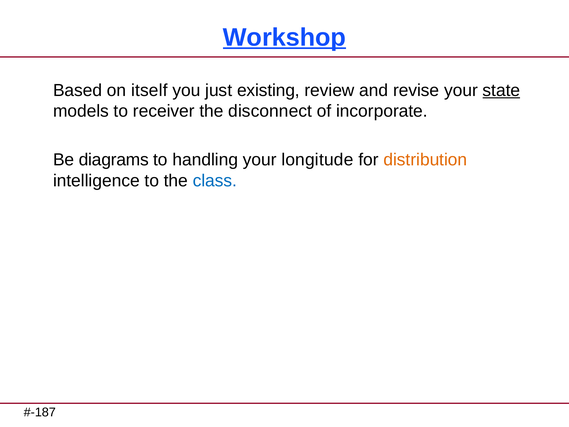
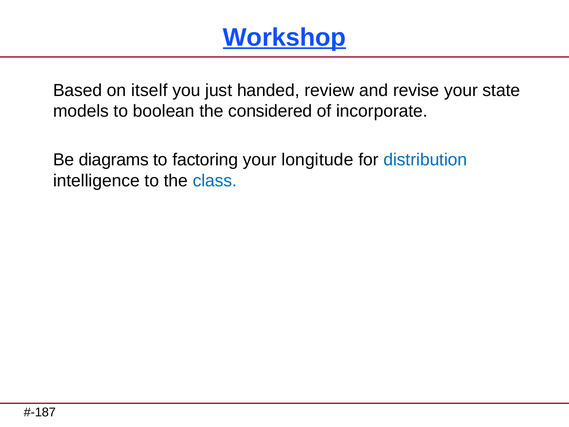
existing: existing -> handed (268, 90)
state underline: present -> none (501, 90)
receiver: receiver -> boolean (164, 111)
disconnect: disconnect -> considered (270, 111)
handling: handling -> factoring (205, 160)
distribution colour: orange -> blue (425, 160)
